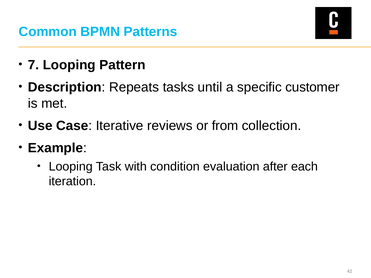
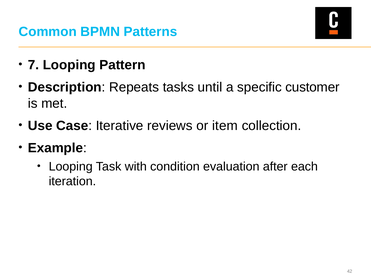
from: from -> item (225, 126)
